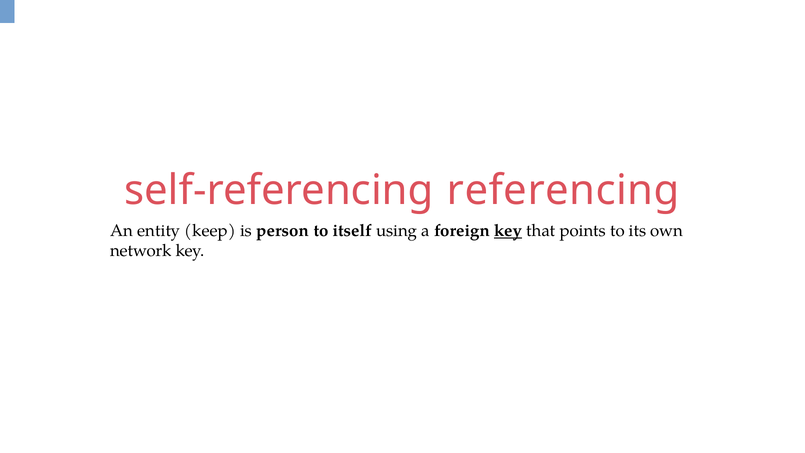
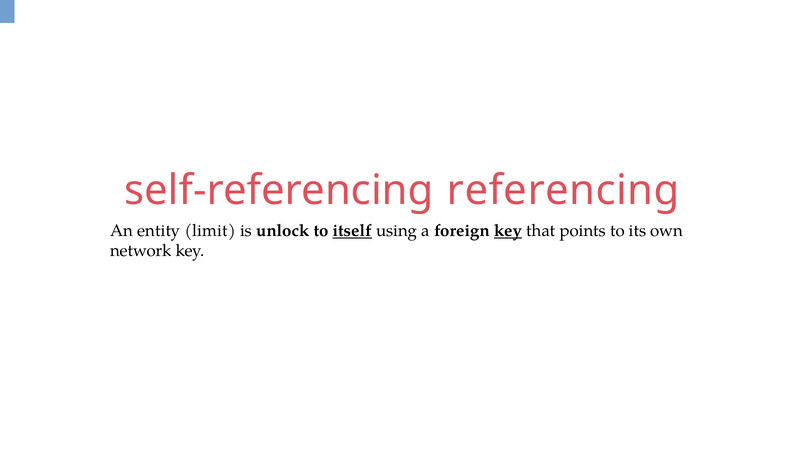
keep: keep -> limit (210, 231)
person: person -> unlock (283, 231)
itself underline: none -> present (352, 231)
